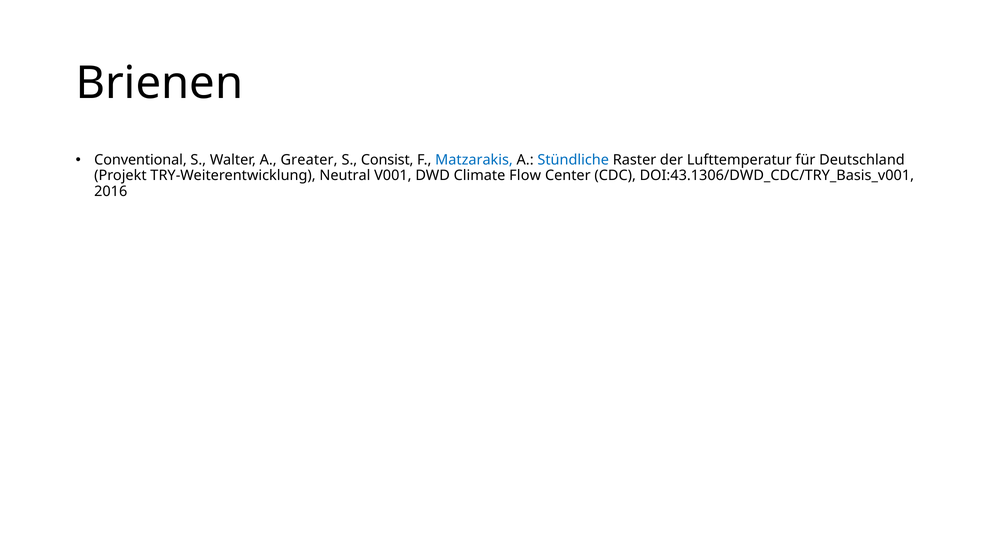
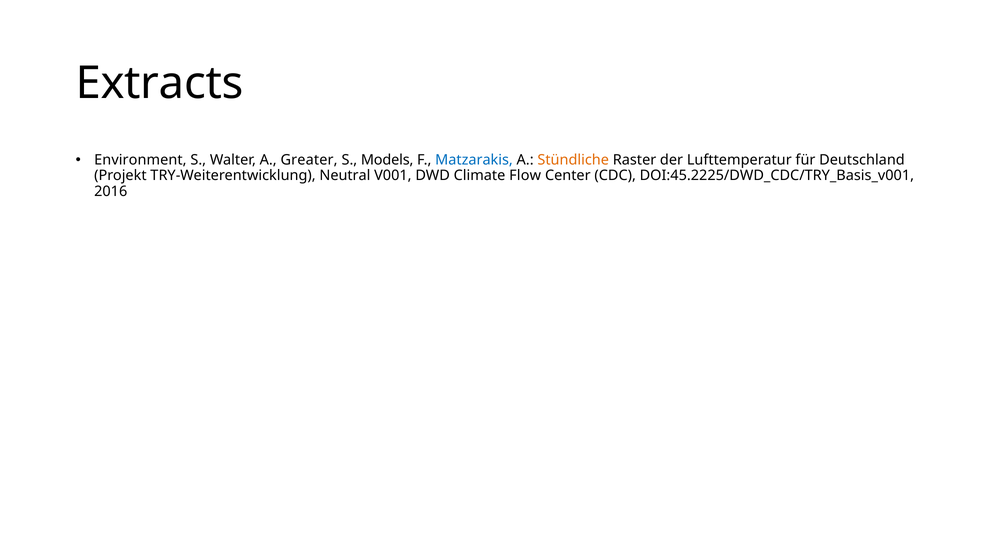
Brienen: Brienen -> Extracts (160, 83)
Conventional: Conventional -> Environment (140, 160)
Consist: Consist -> Models (387, 160)
Stündliche colour: blue -> orange (573, 160)
DOI:43.1306/DWD_CDC/TRY_Basis_v001: DOI:43.1306/DWD_CDC/TRY_Basis_v001 -> DOI:45.2225/DWD_CDC/TRY_Basis_v001 (777, 176)
